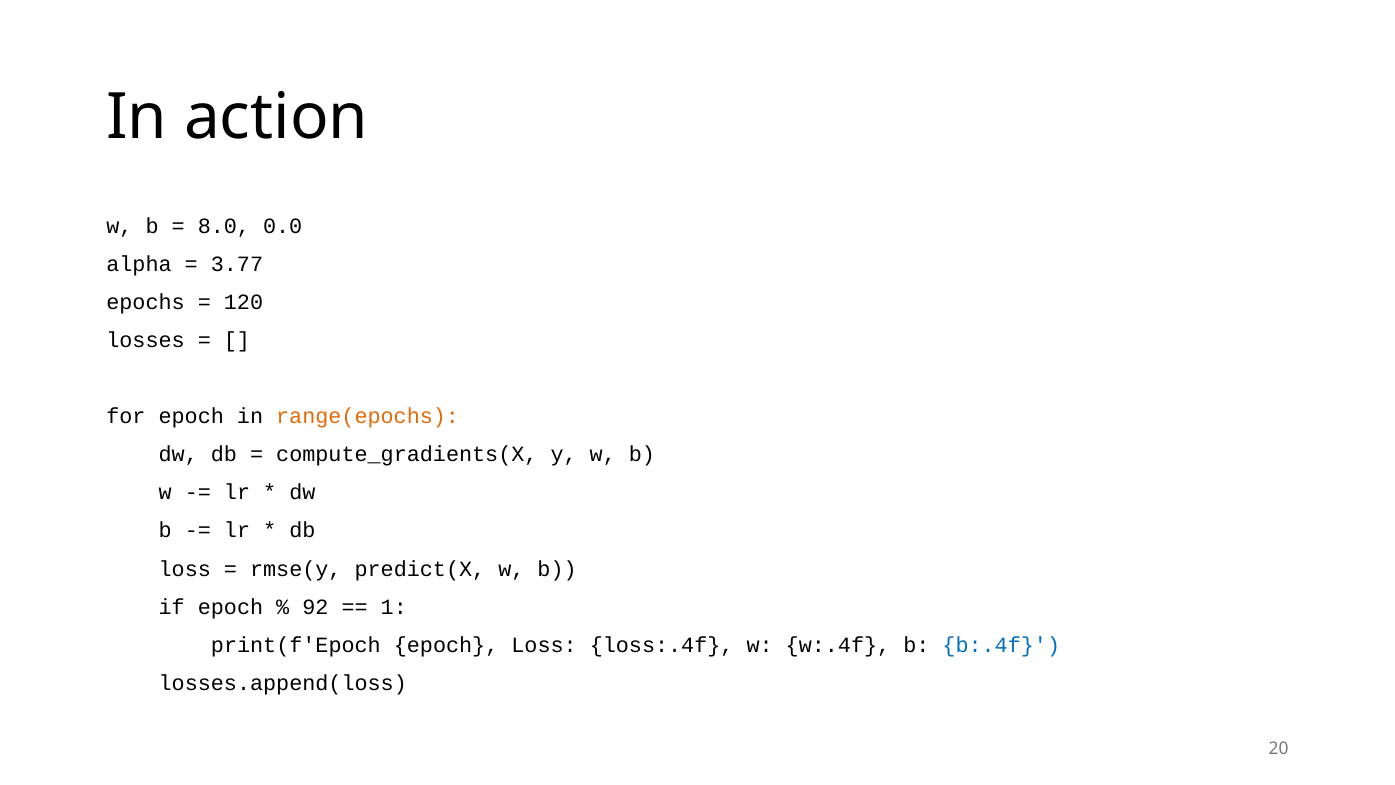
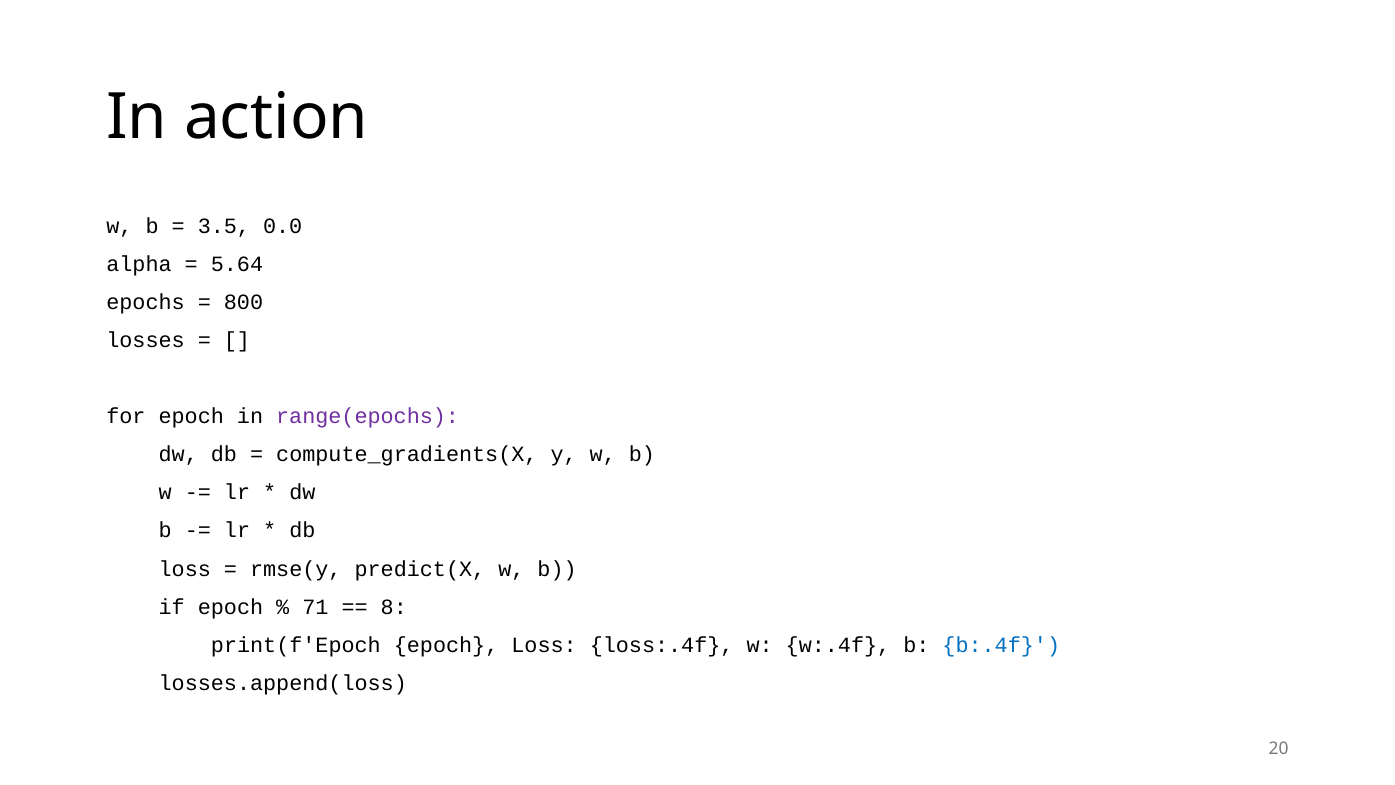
8.0: 8.0 -> 3.5 (224, 226)
3.77: 3.77 -> 5.64 (237, 264)
120: 120 -> 800 (244, 302)
range(epochs colour: orange -> purple (368, 416)
92: 92 -> 71 (315, 607)
1: 1 -> 8 (394, 607)
